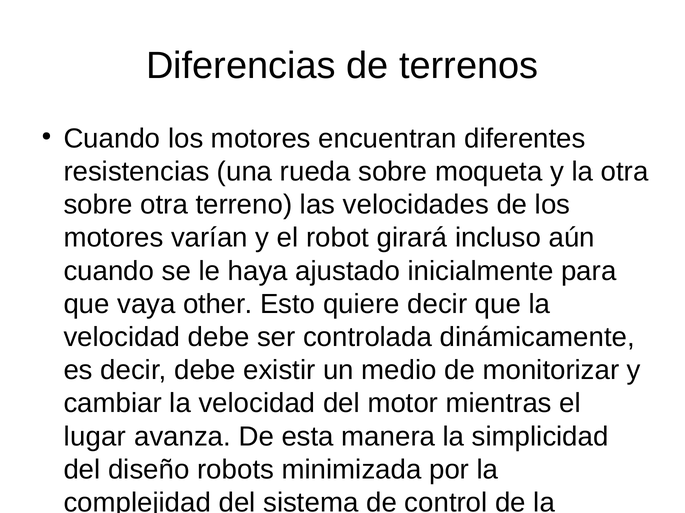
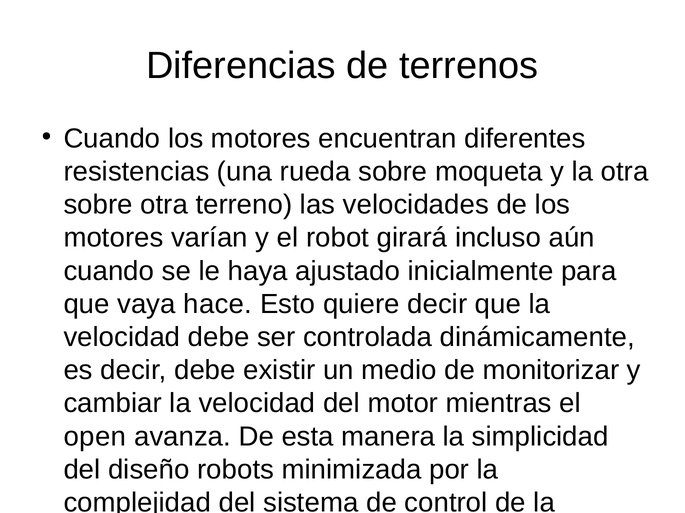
other: other -> hace (218, 304)
lugar: lugar -> open (95, 437)
